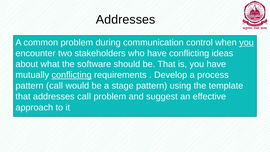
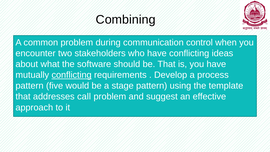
Addresses: Addresses -> Combining (126, 20)
you underline: present -> none (246, 42)
pattern call: call -> five (55, 86)
